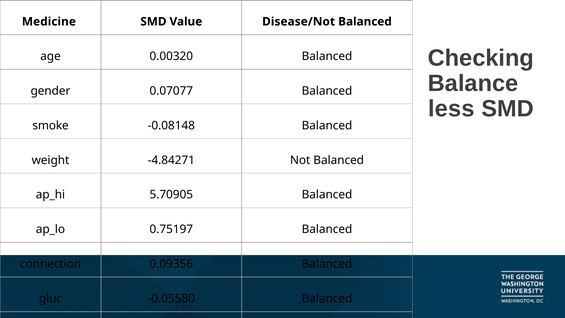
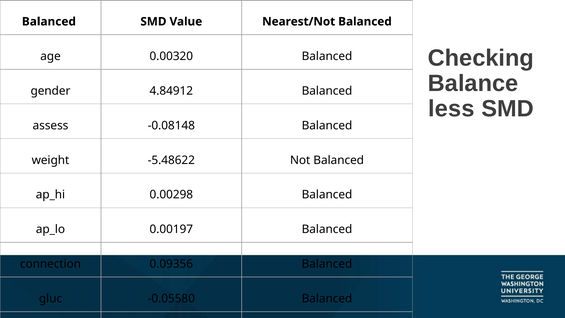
Medicine: Medicine -> Balanced (49, 22)
Disease/Not: Disease/Not -> Nearest/Not (299, 22)
0.07077: 0.07077 -> 4.84912 (171, 91)
smoke: smoke -> assess (51, 125)
-4.84271: -4.84271 -> -5.48622 (171, 160)
5.70905: 5.70905 -> 0.00298 (171, 195)
0.75197: 0.75197 -> 0.00197 (171, 229)
